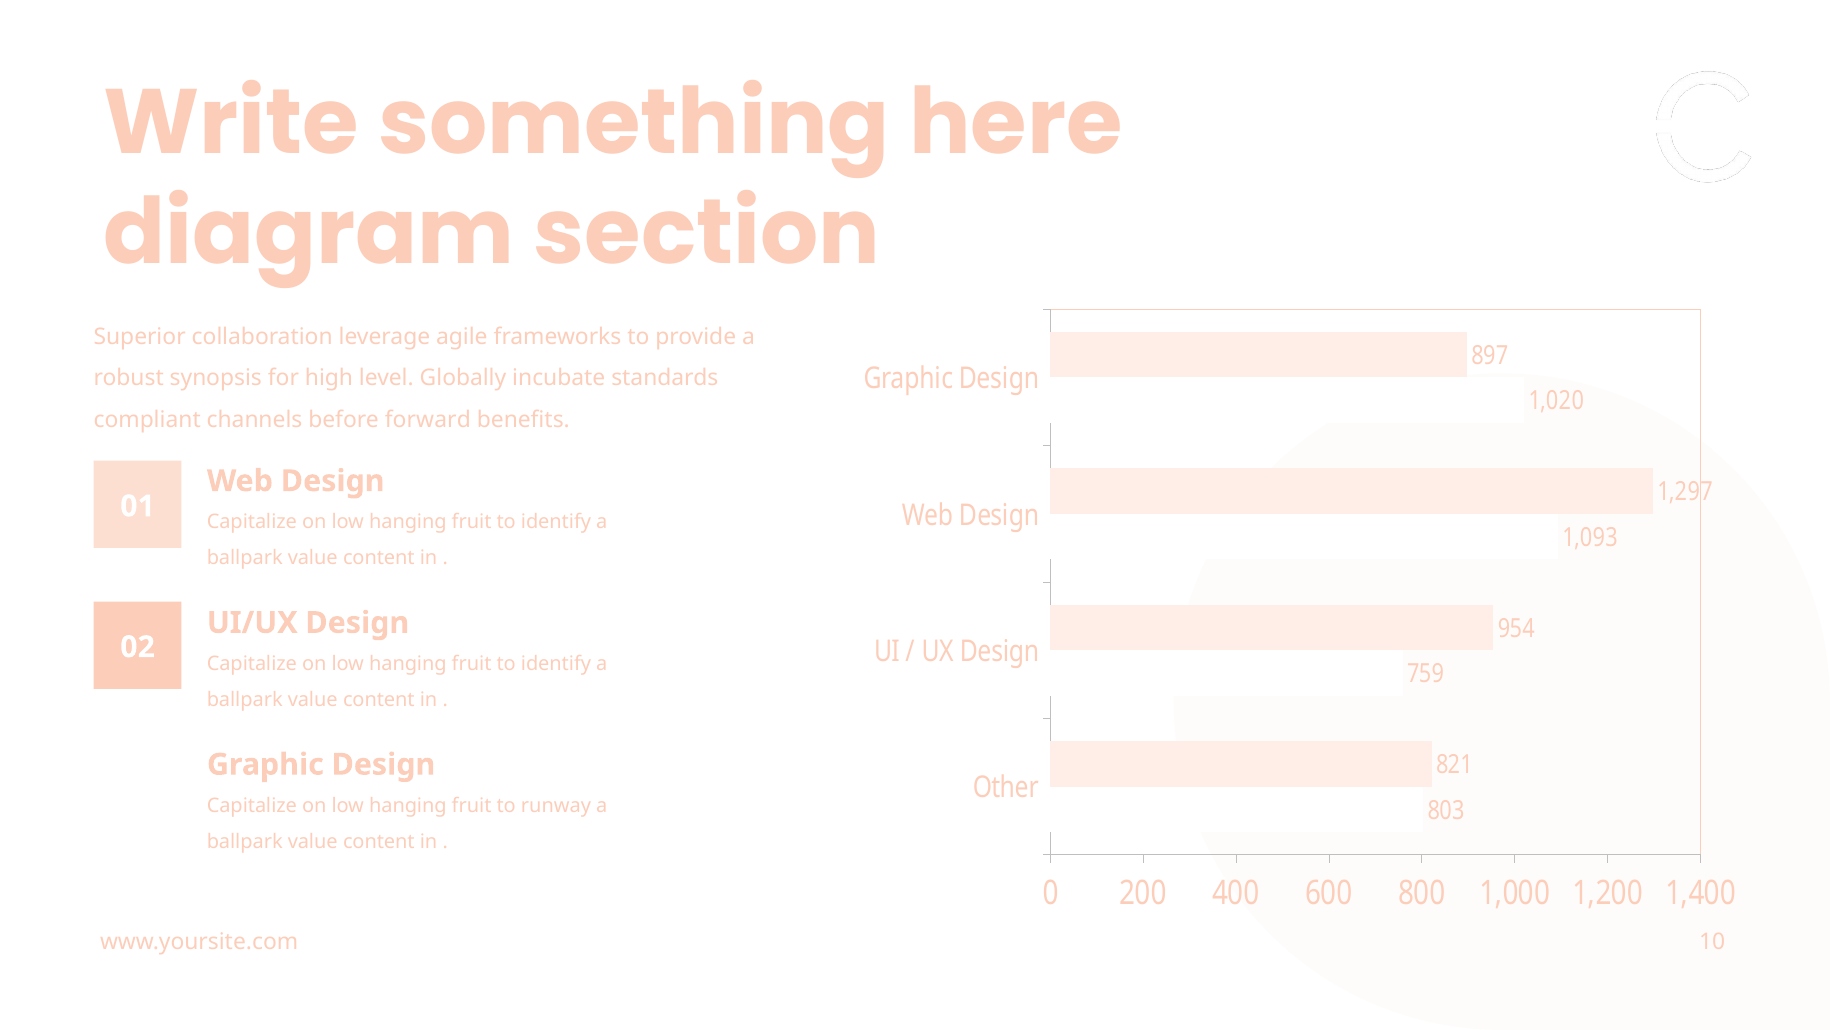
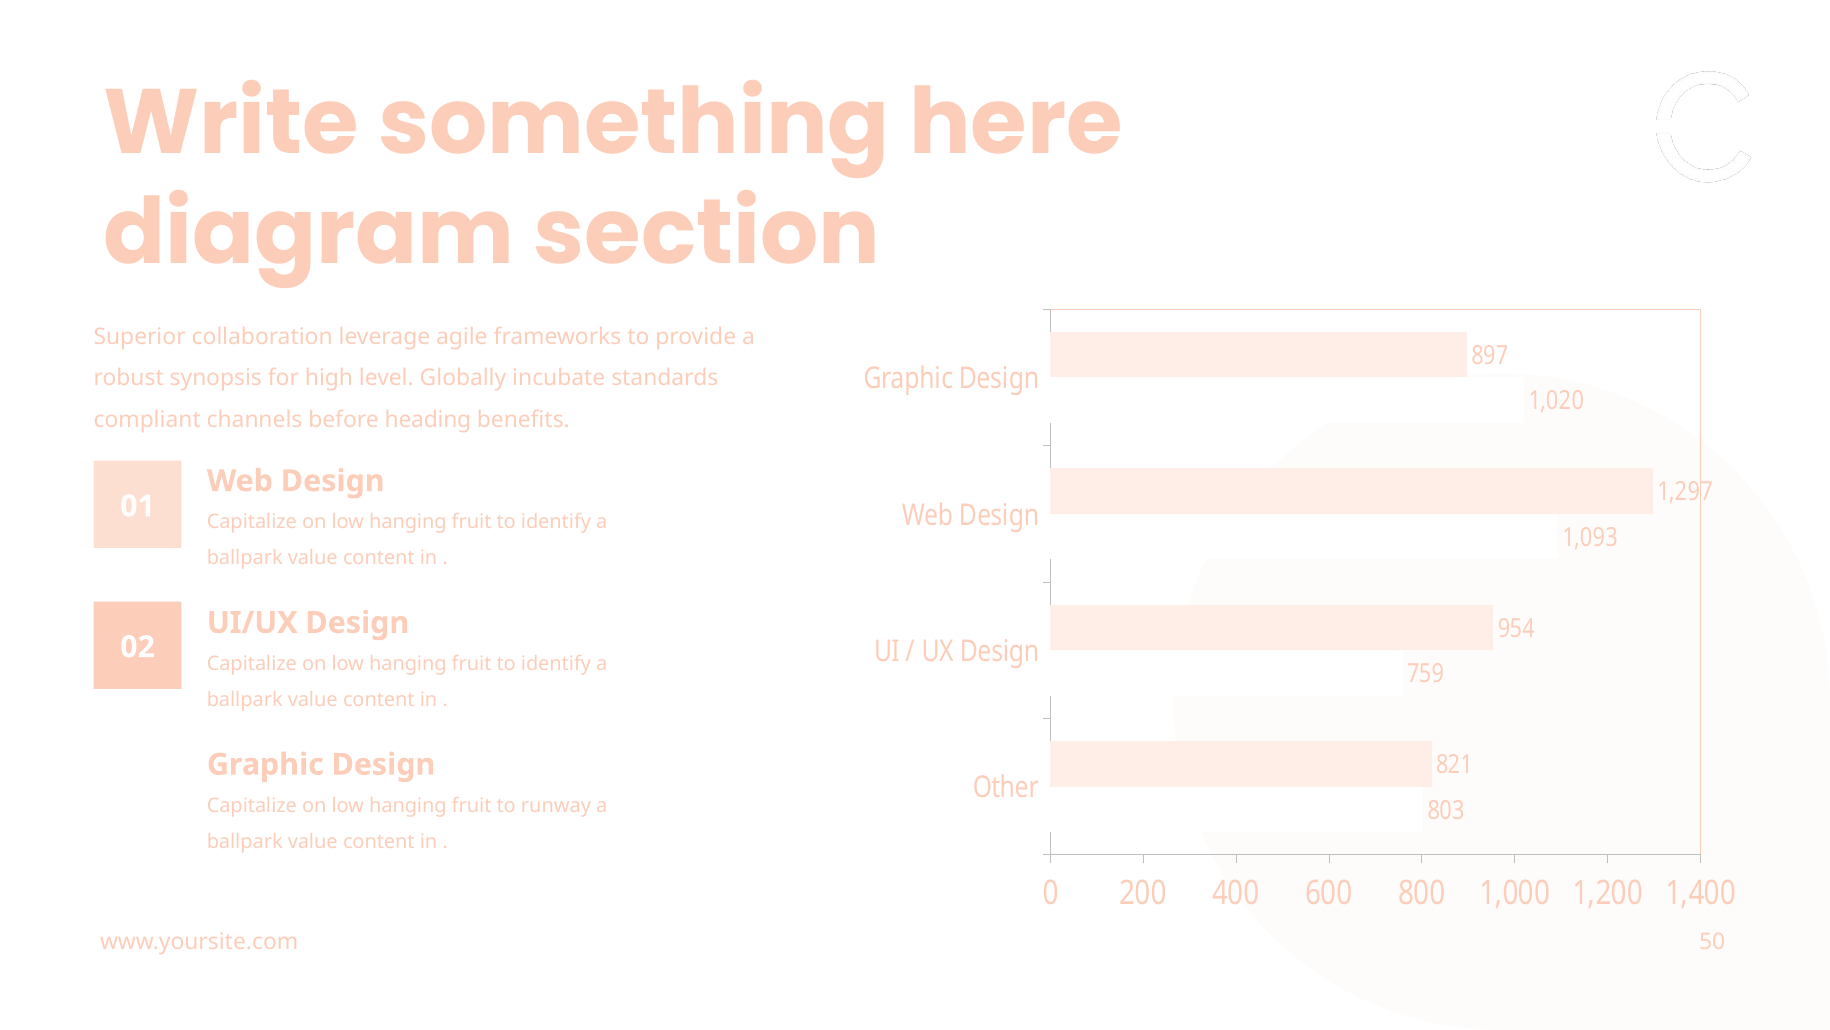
forward: forward -> heading (428, 419)
10: 10 -> 50 (1712, 941)
